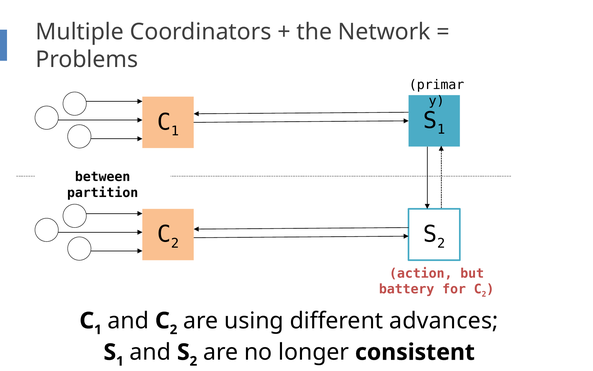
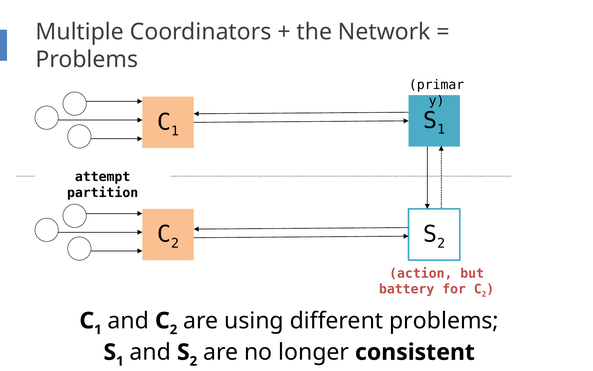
between: between -> attempt (103, 177)
different advances: advances -> problems (444, 320)
